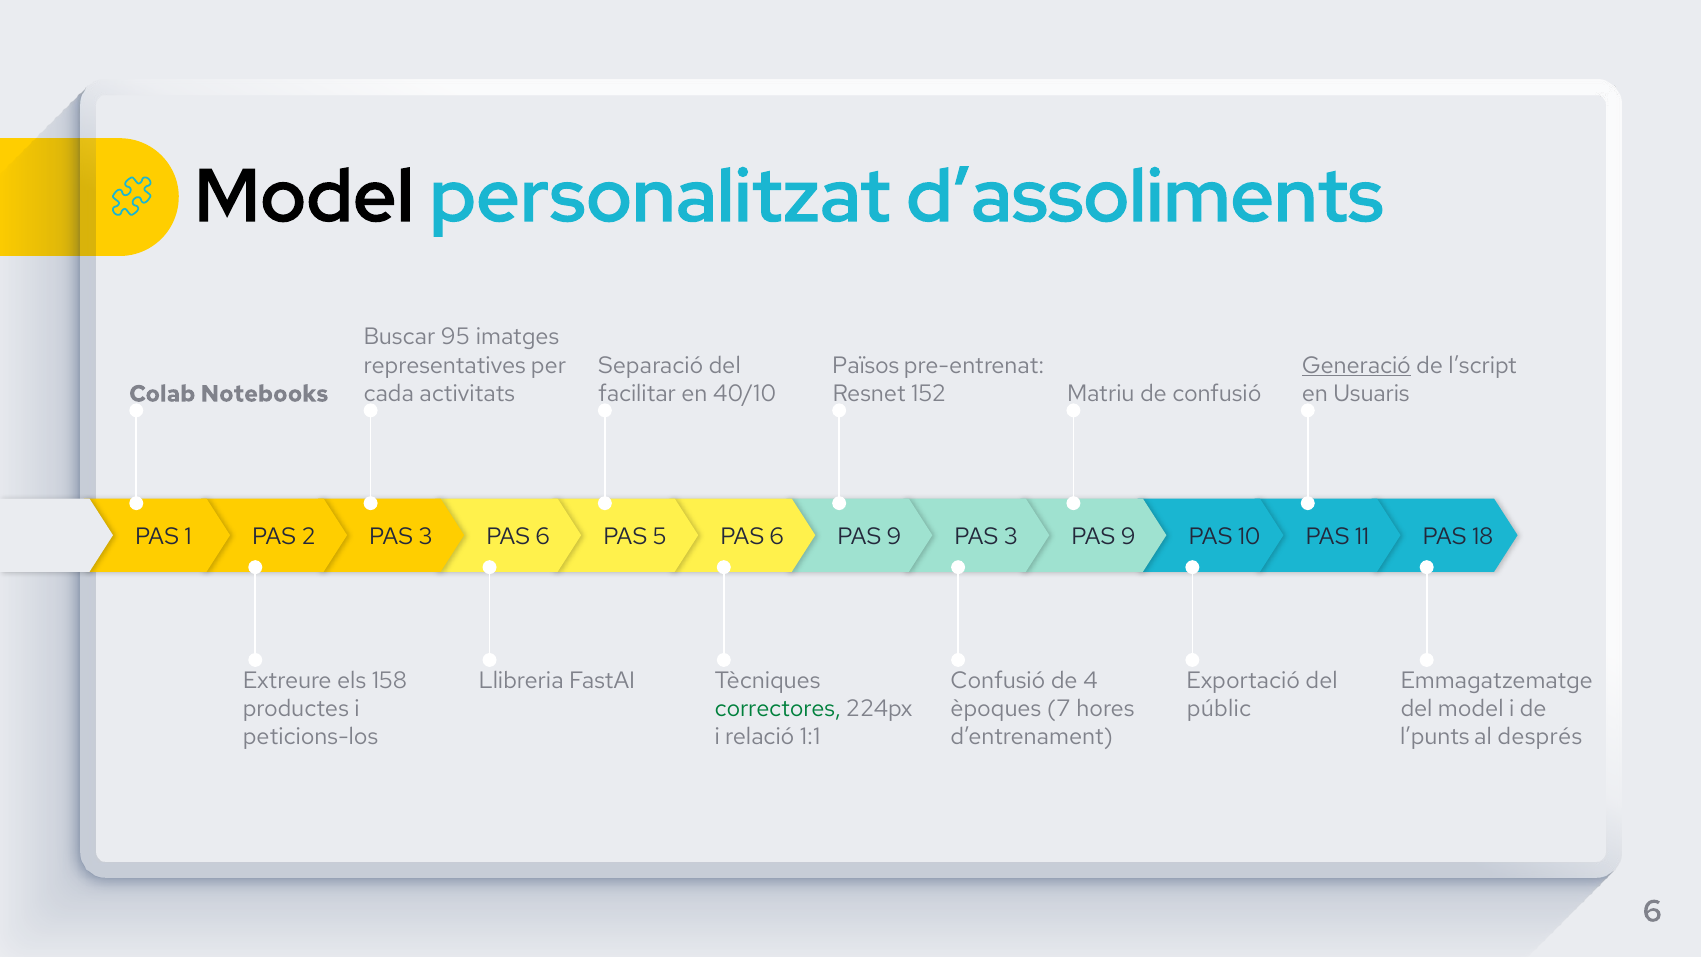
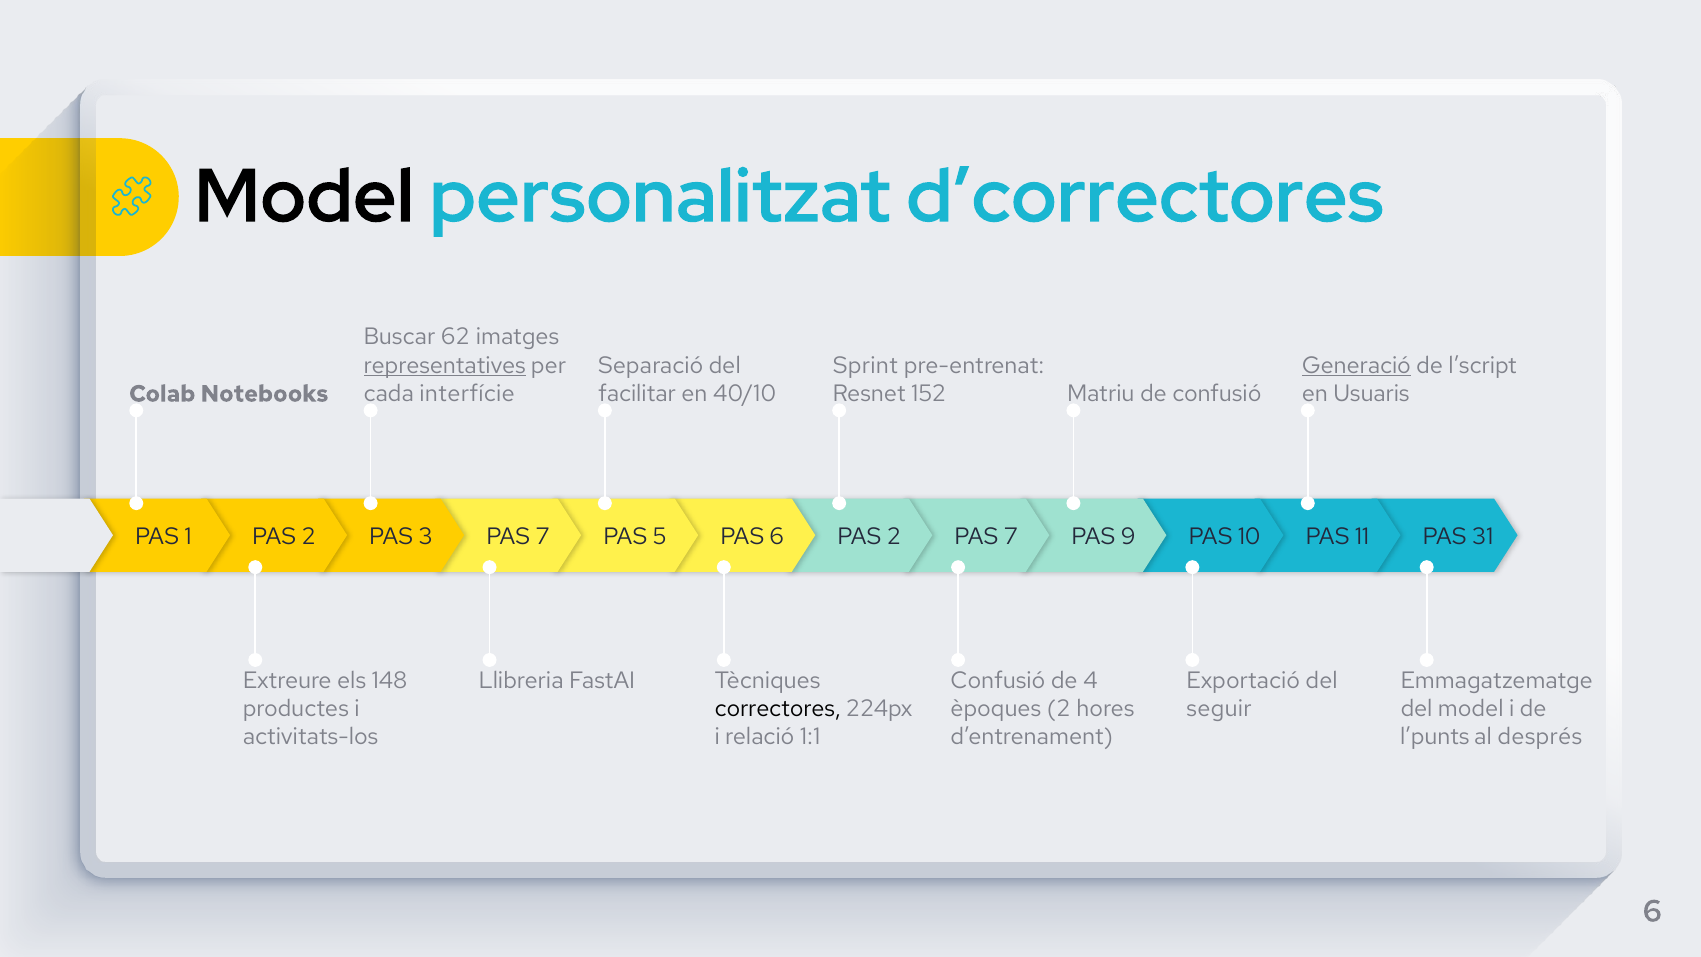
d’assoliments: d’assoliments -> d’correctores (1145, 197)
95: 95 -> 62 (455, 337)
representatives underline: none -> present (445, 365)
Països: Països -> Sprint (866, 365)
activitats: activitats -> interfície (467, 394)
6: 6 -> 7 (543, 537)
9: 9 -> 2 (894, 537)
3: 3 -> 7 (1011, 537)
18: 18 -> 31 (1483, 537)
158: 158 -> 148 (389, 680)
correctores colour: green -> black (778, 709)
èpoques 7: 7 -> 2 (1059, 709)
públic: públic -> seguir (1219, 709)
peticions-los: peticions-los -> activitats-los (311, 737)
